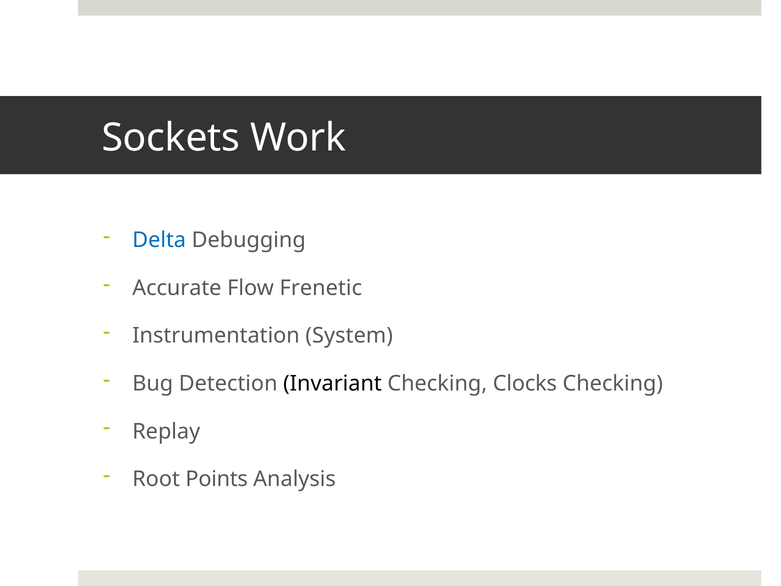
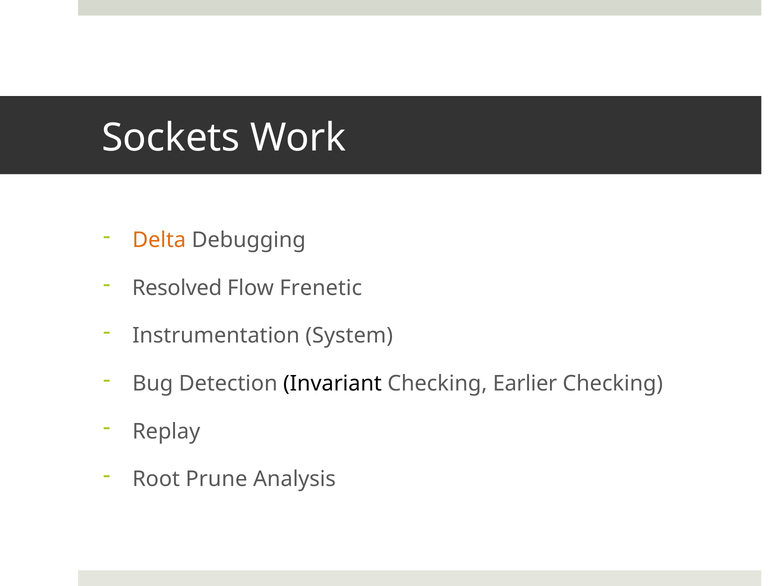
Delta colour: blue -> orange (159, 240)
Accurate: Accurate -> Resolved (177, 288)
Clocks: Clocks -> Earlier (525, 383)
Points: Points -> Prune (216, 479)
